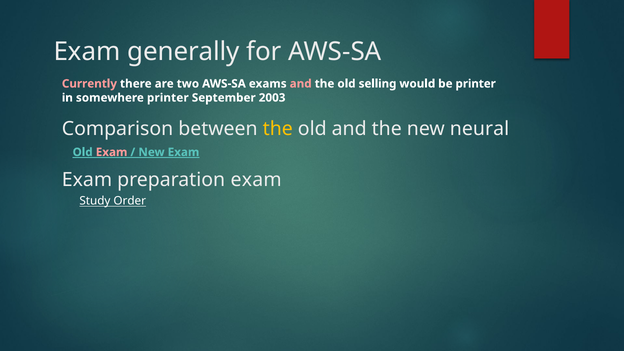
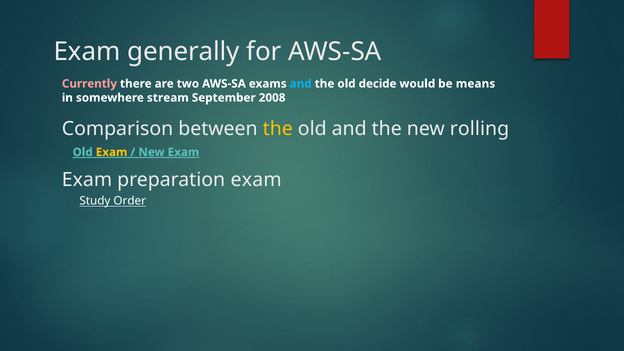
and colour: pink -> light blue (301, 84)
selling: selling -> decide (378, 84)
be printer: printer -> means (476, 84)
somewhere printer: printer -> stream (168, 98)
2003: 2003 -> 2008 (272, 98)
neural: neural -> rolling (480, 129)
Exam colour: pink -> yellow (112, 152)
